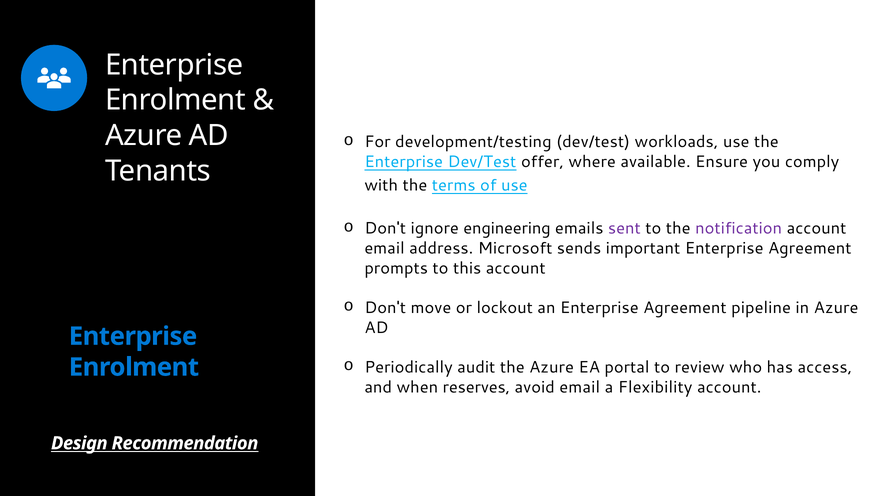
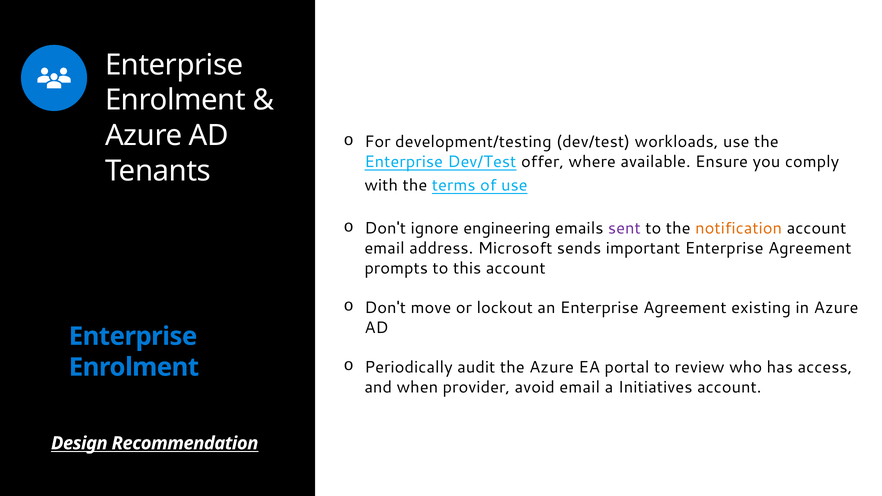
notification colour: purple -> orange (739, 228)
pipeline: pipeline -> existing (761, 308)
reserves: reserves -> provider (476, 387)
Flexibility: Flexibility -> Initiatives (655, 387)
